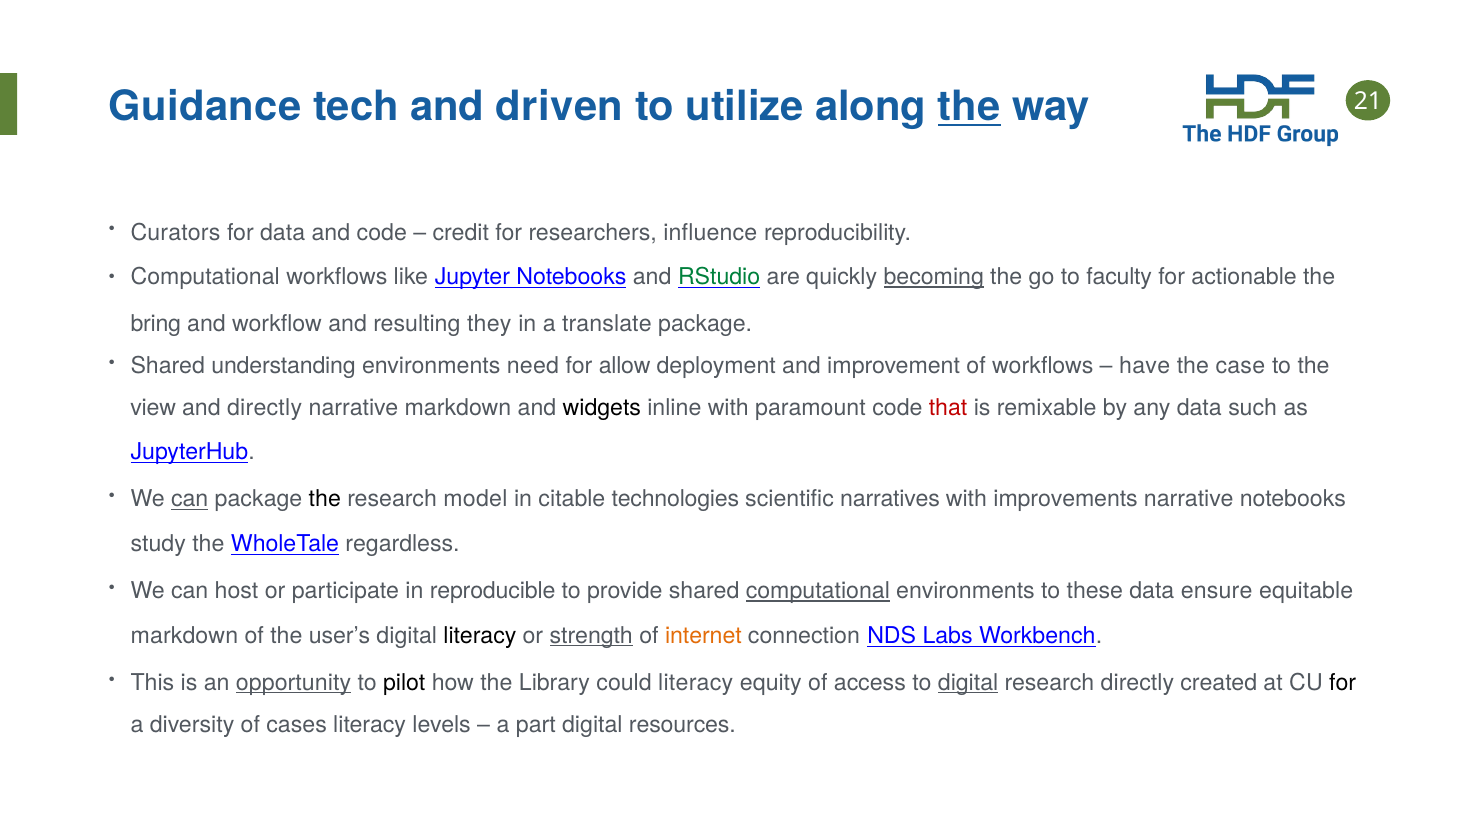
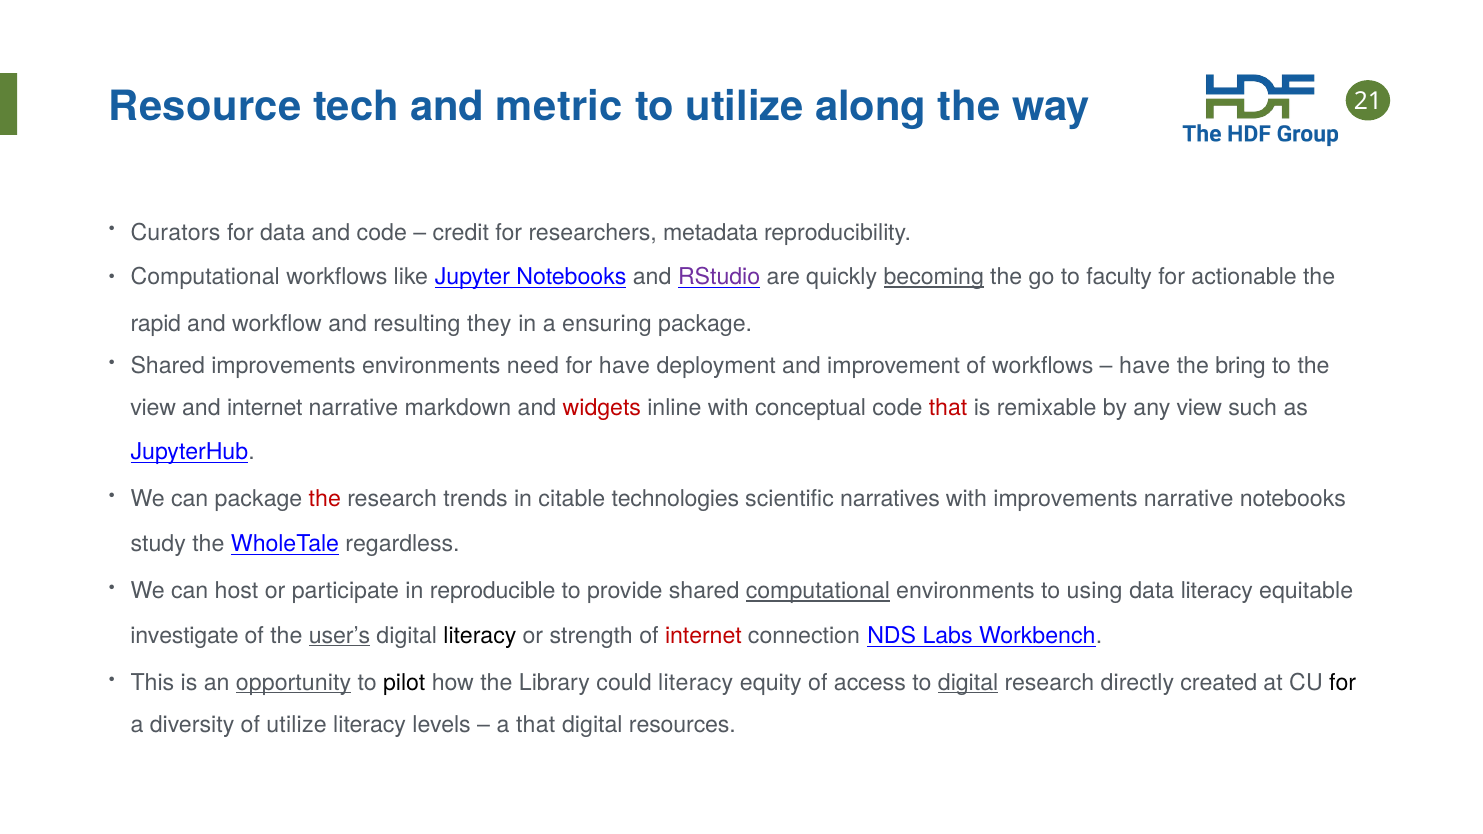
Guidance: Guidance -> Resource (205, 107)
driven: driven -> metric (560, 107)
the underline: present -> none (969, 107)
influence: influence -> metadata (711, 233)
RStudio colour: green -> purple (719, 277)
bring: bring -> rapid (156, 324)
translate: translate -> ensuring (607, 324)
Shared understanding: understanding -> improvements (283, 366)
for allow: allow -> have (624, 366)
case: case -> bring (1241, 366)
and directly: directly -> internet (265, 408)
widgets colour: black -> red (602, 408)
paramount: paramount -> conceptual (811, 408)
any data: data -> view (1199, 408)
can underline: present -> none (190, 499)
the colour: black -> red (325, 499)
model: model -> trends (476, 499)
these: these -> using (1095, 591)
data ensure: ensure -> literacy (1217, 591)
markdown: markdown -> investigate (185, 636)
user’s underline: none -> present (340, 636)
strength underline: present -> none (591, 636)
internet colour: orange -> red (703, 636)
of cases: cases -> utilize (297, 725)
a part: part -> that (536, 725)
